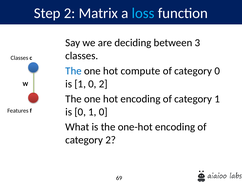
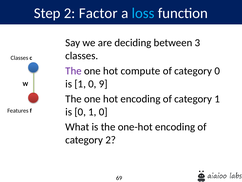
Matrix: Matrix -> Factor (98, 13)
The colour: blue -> purple (73, 71)
0 2: 2 -> 9 (103, 84)
